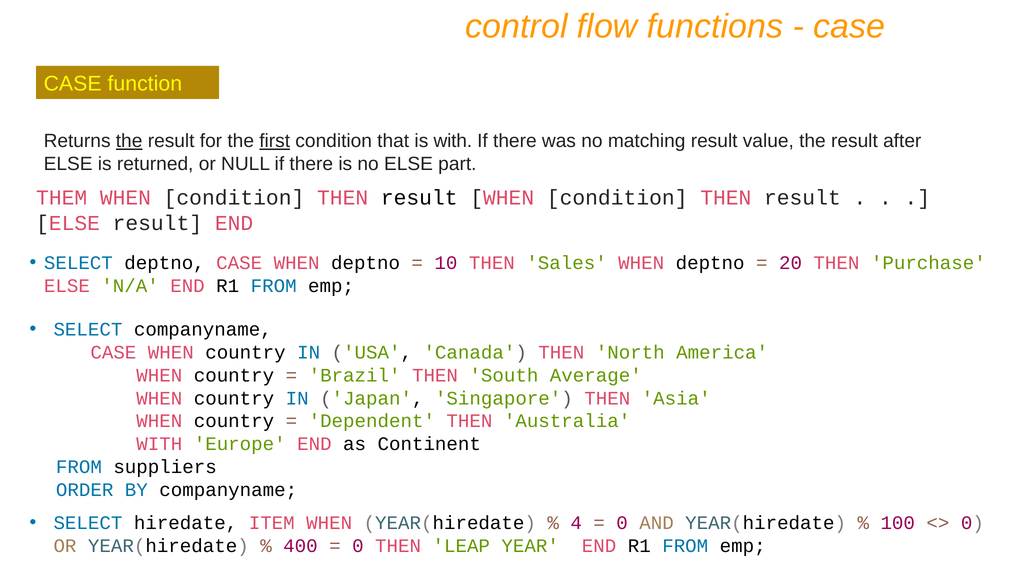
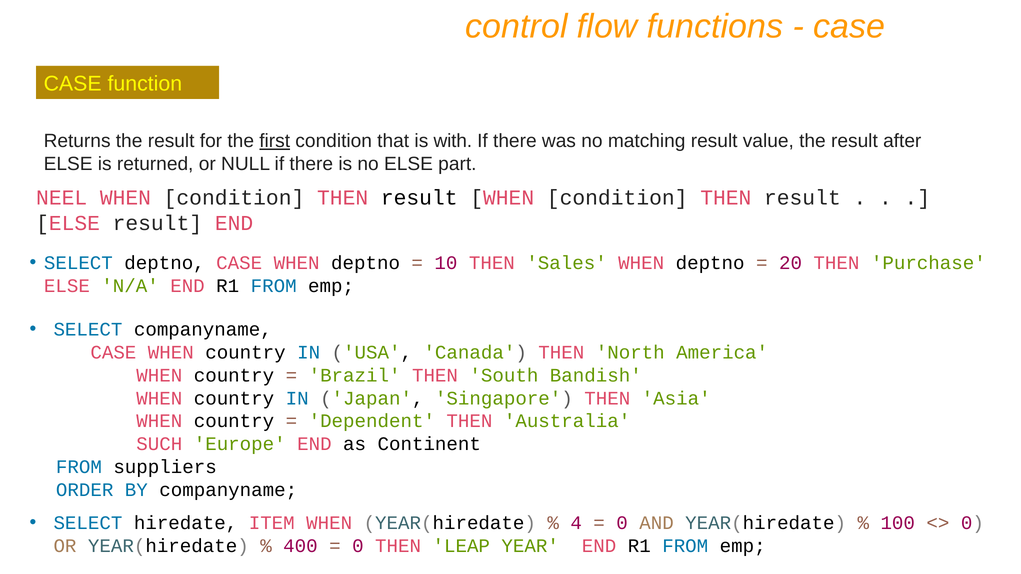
the underline: present -> none (129, 141)
THEM: THEM -> NEEL (62, 198)
Average: Average -> Bandish (596, 375)
WITH: WITH -> SUCH (159, 444)
